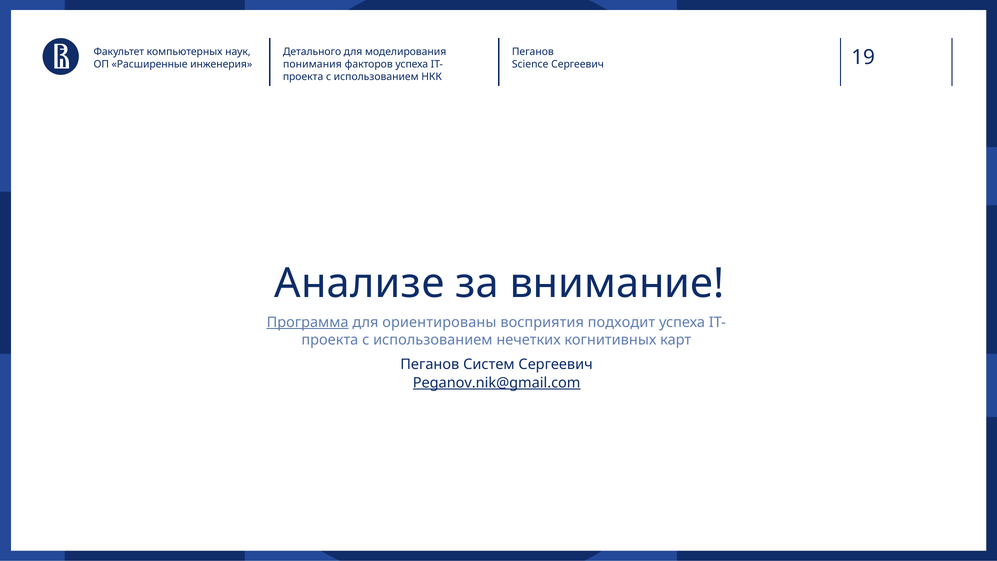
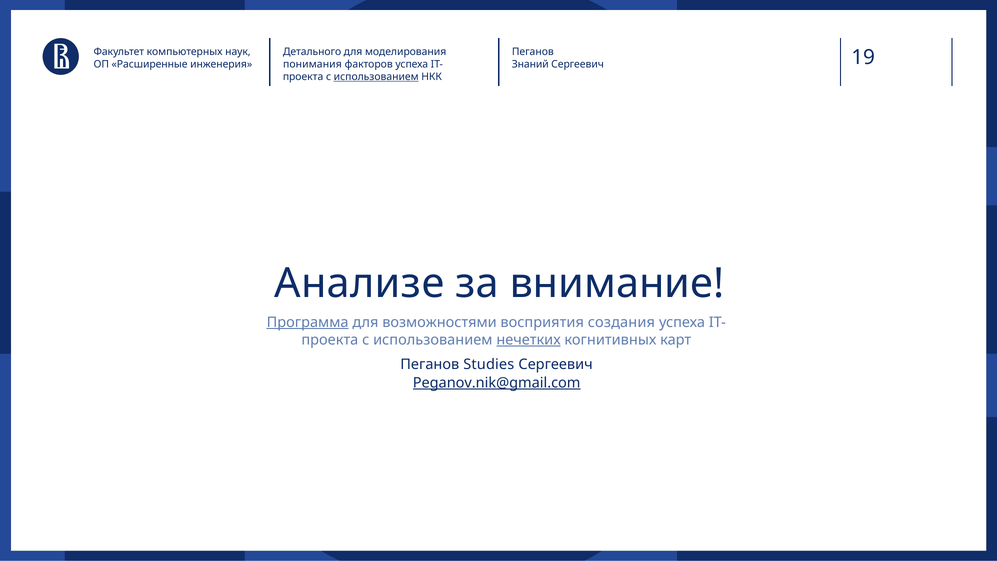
Science: Science -> Знаний (530, 64)
использованием underline: none -> present (376, 77)
ориентированы: ориентированы -> возможностями (439, 322)
подходит: подходит -> создания (621, 322)
нечетких underline: none -> present (529, 340)
Систем: Систем -> Studies (489, 364)
